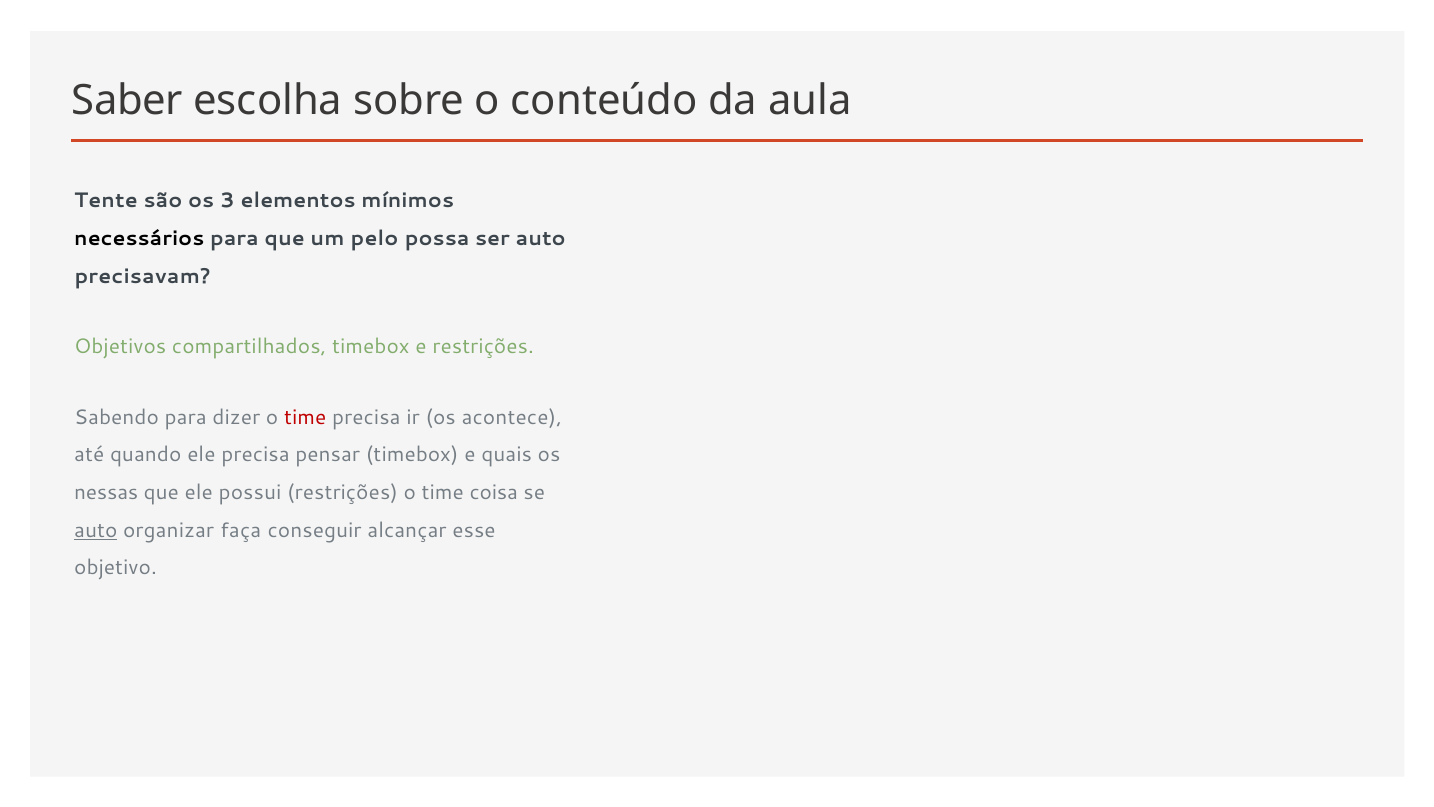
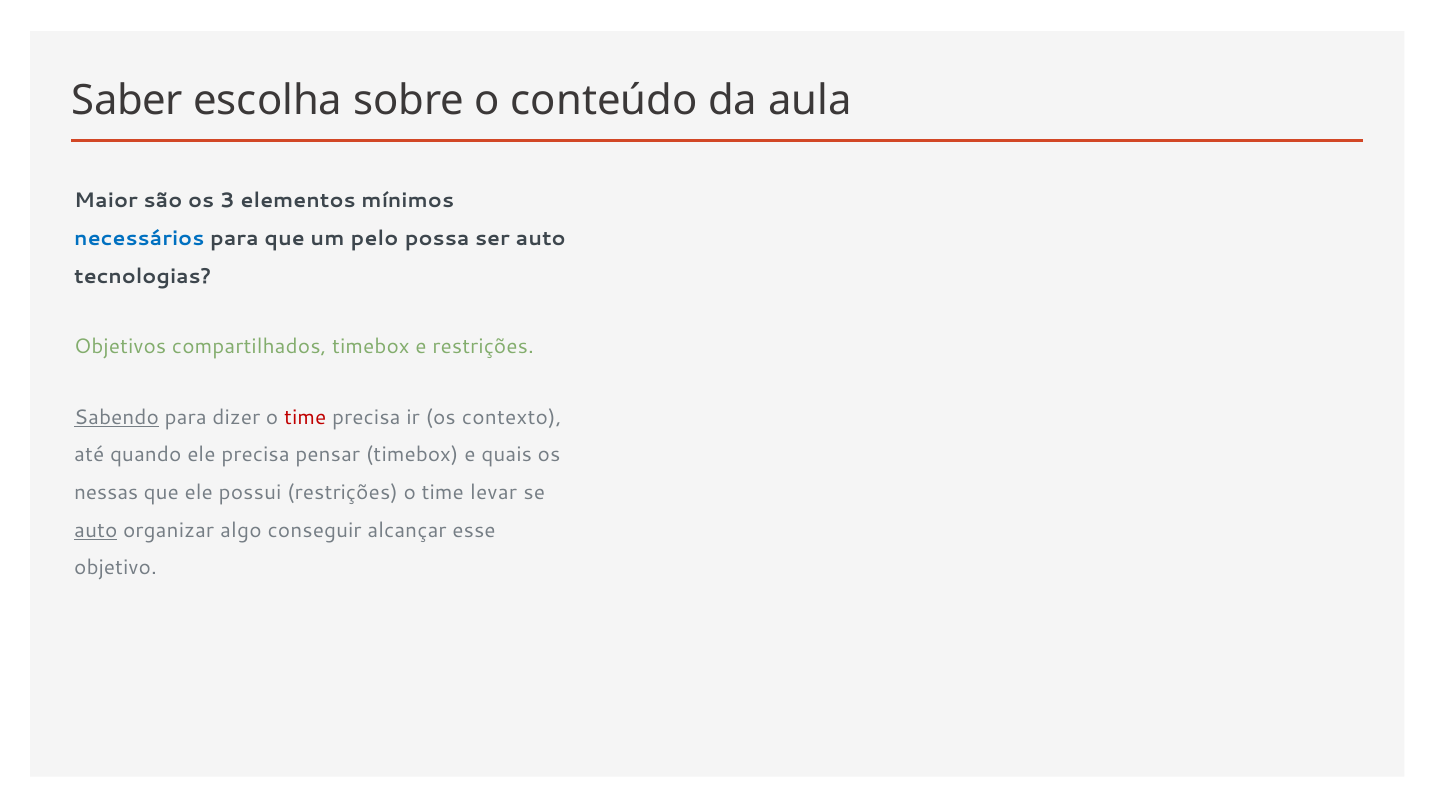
Tente: Tente -> Maior (106, 201)
necessários colour: black -> blue (139, 238)
precisavam: precisavam -> tecnologias (143, 276)
Sabendo underline: none -> present (117, 417)
acontece: acontece -> contexto (512, 417)
coisa: coisa -> levar (494, 492)
faça: faça -> algo (241, 530)
